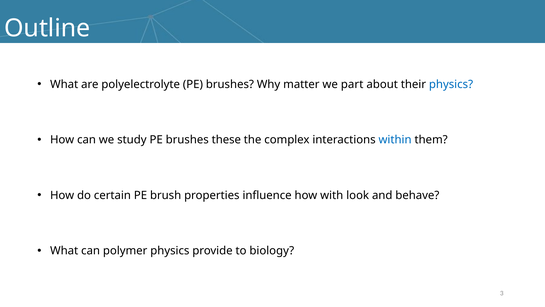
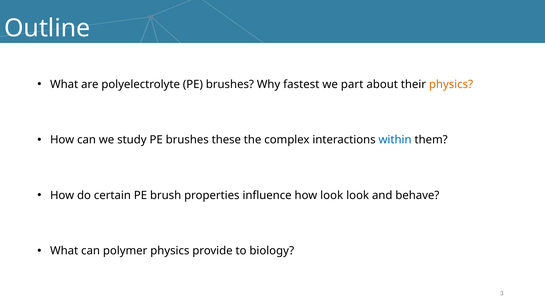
matter: matter -> fastest (301, 84)
physics colour: blue -> orange (451, 84)
how with: with -> look (332, 195)
